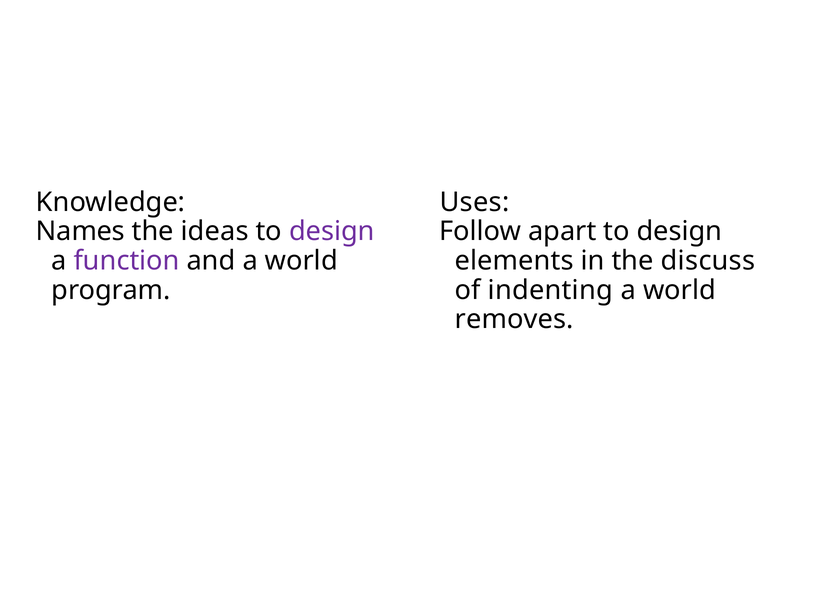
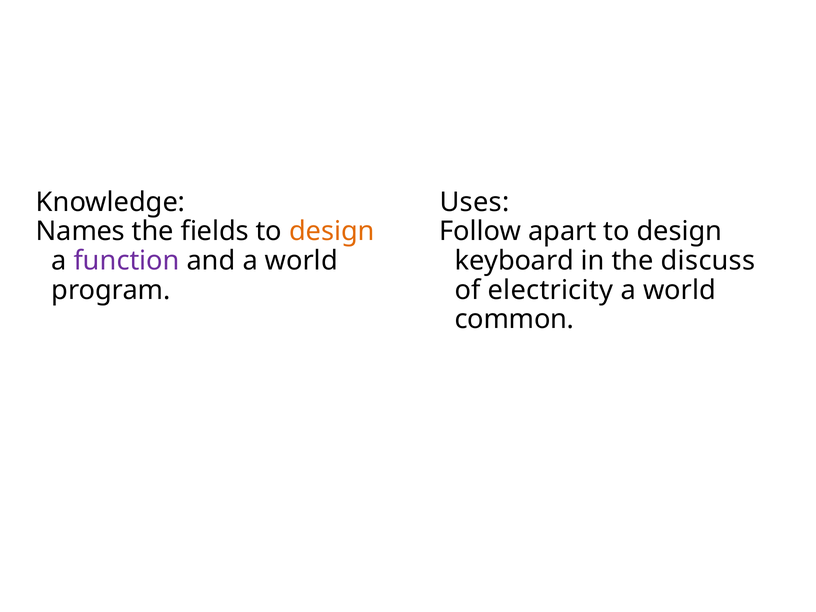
ideas: ideas -> fields (215, 231)
design colour: purple -> orange (332, 231)
elements: elements -> keyboard (514, 261)
indenting: indenting -> electricity (550, 290)
removes: removes -> common (514, 320)
